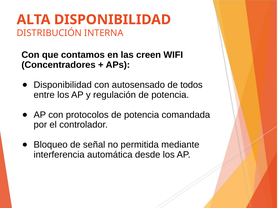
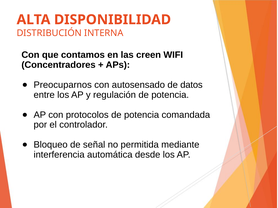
Disponibilidad: Disponibilidad -> Preocuparnos (63, 85)
todos: todos -> datos (191, 85)
